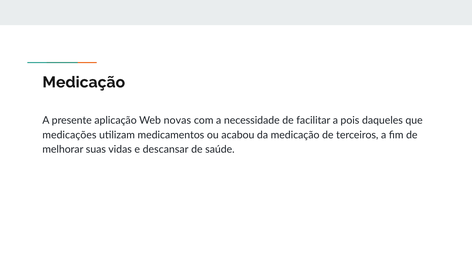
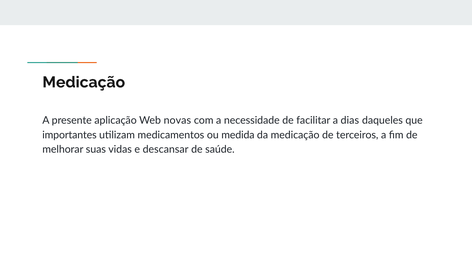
pois: pois -> dias (350, 121)
medicações: medicações -> importantes (69, 135)
acabou: acabou -> medida (238, 135)
